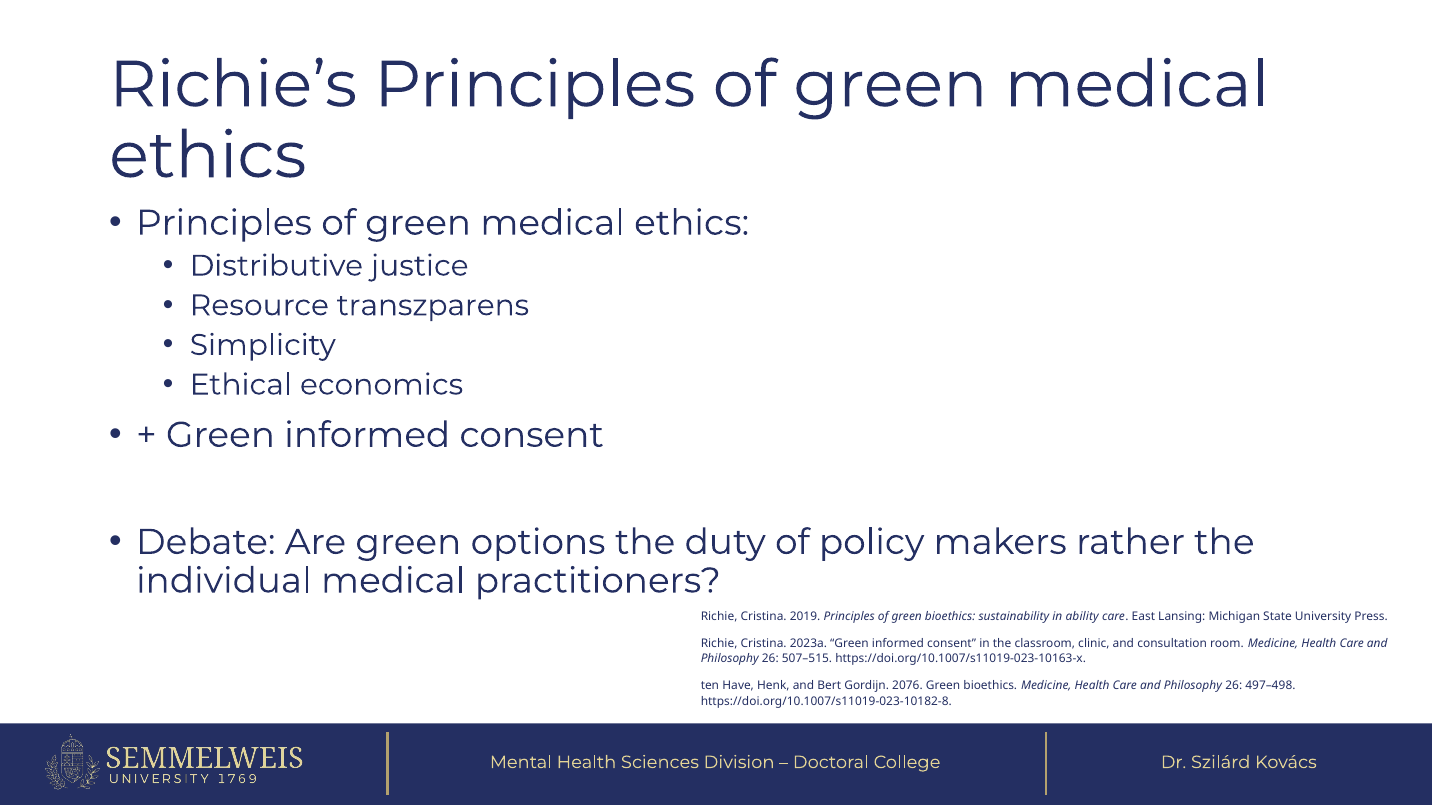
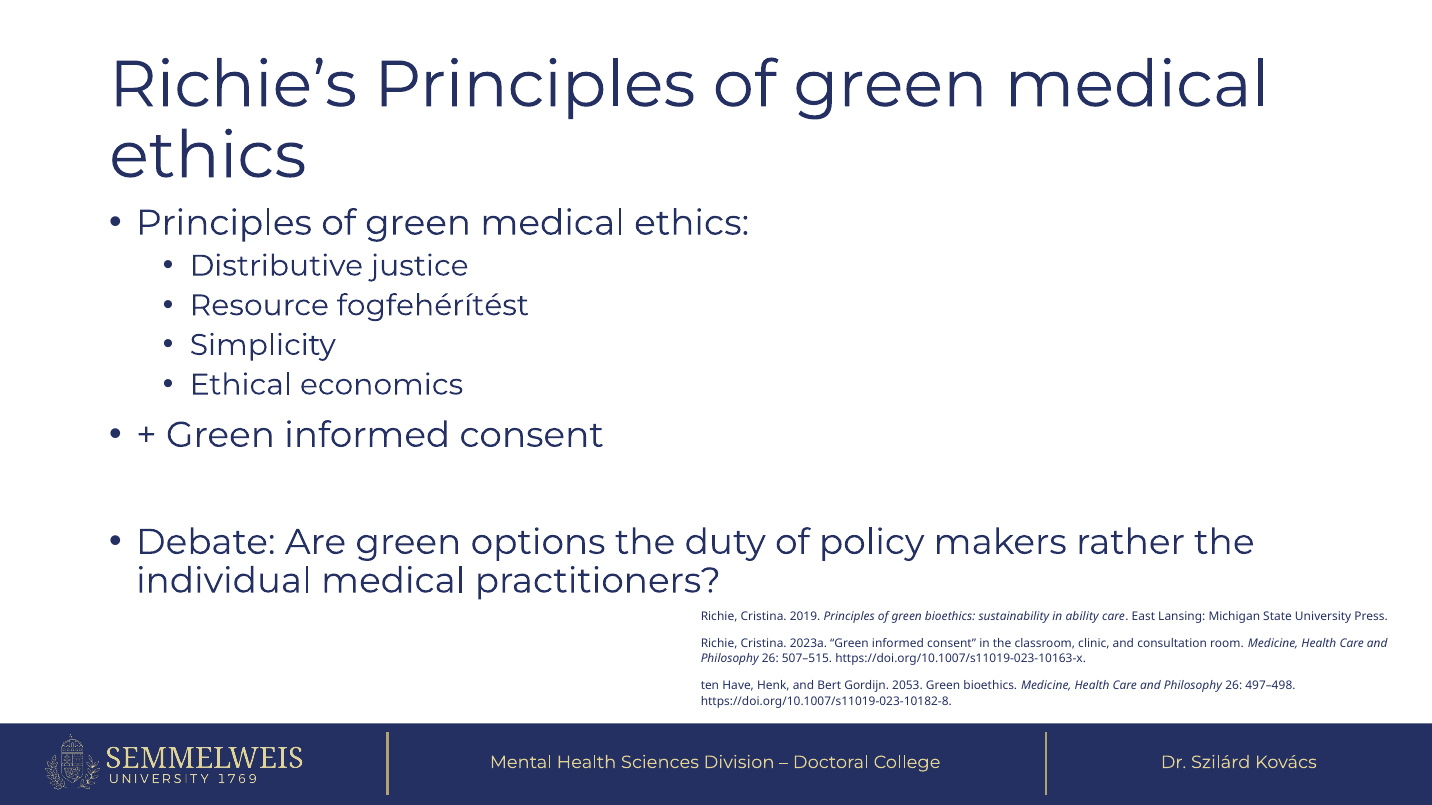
transzparens: transzparens -> fogfehérítést (433, 306)
2076: 2076 -> 2053 (907, 686)
